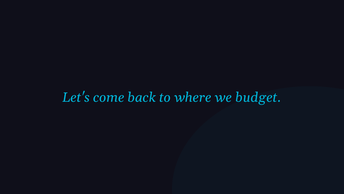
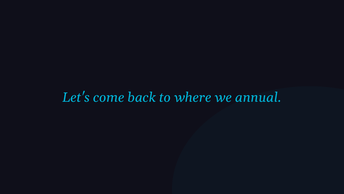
budget: budget -> annual (258, 97)
